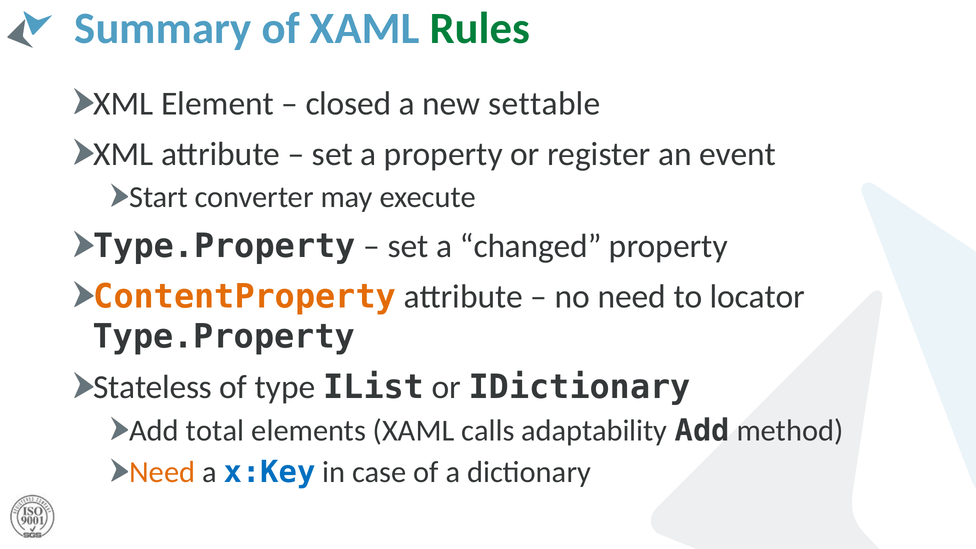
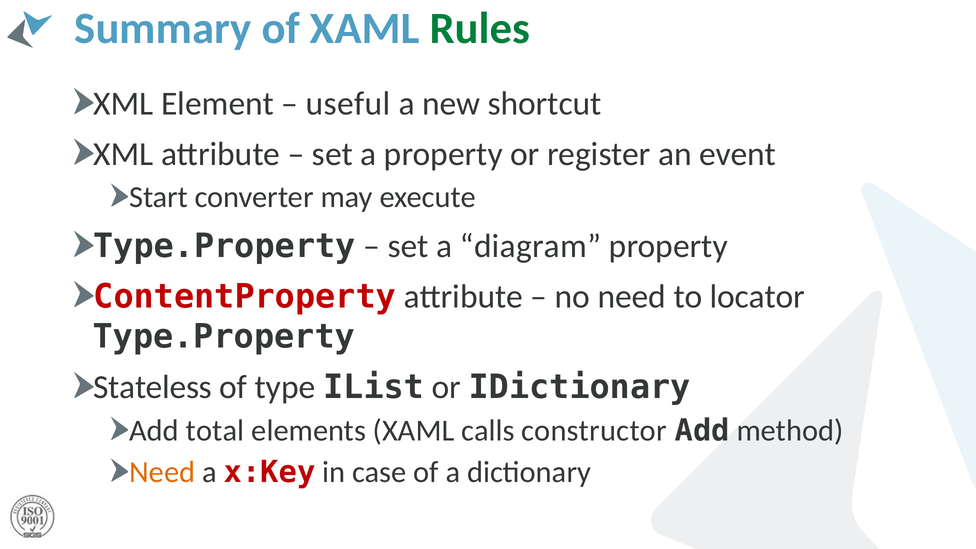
closed: closed -> useful (348, 104)
settable: settable -> shortcut (545, 104)
changed: changed -> diagram (531, 246)
ContentProperty colour: orange -> red (245, 297)
adaptability: adaptability -> constructor (594, 430)
x:Key colour: blue -> red (270, 472)
